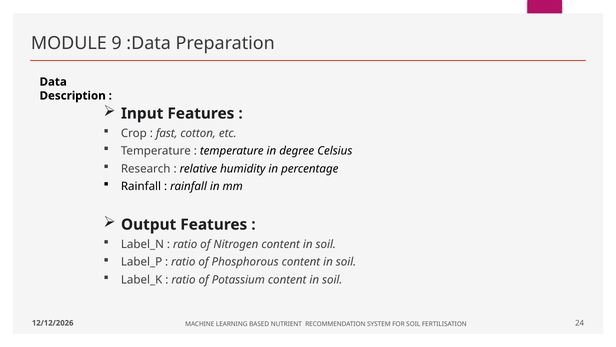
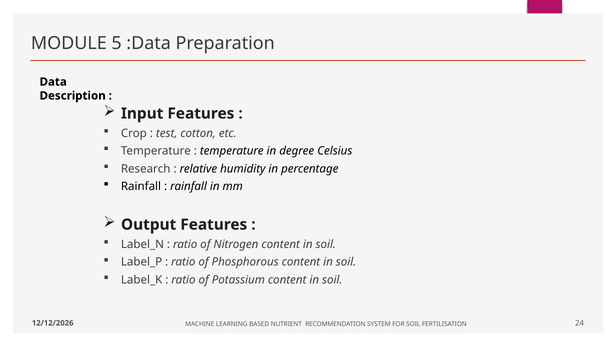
9: 9 -> 5 (117, 43)
fast: fast -> test (167, 133)
